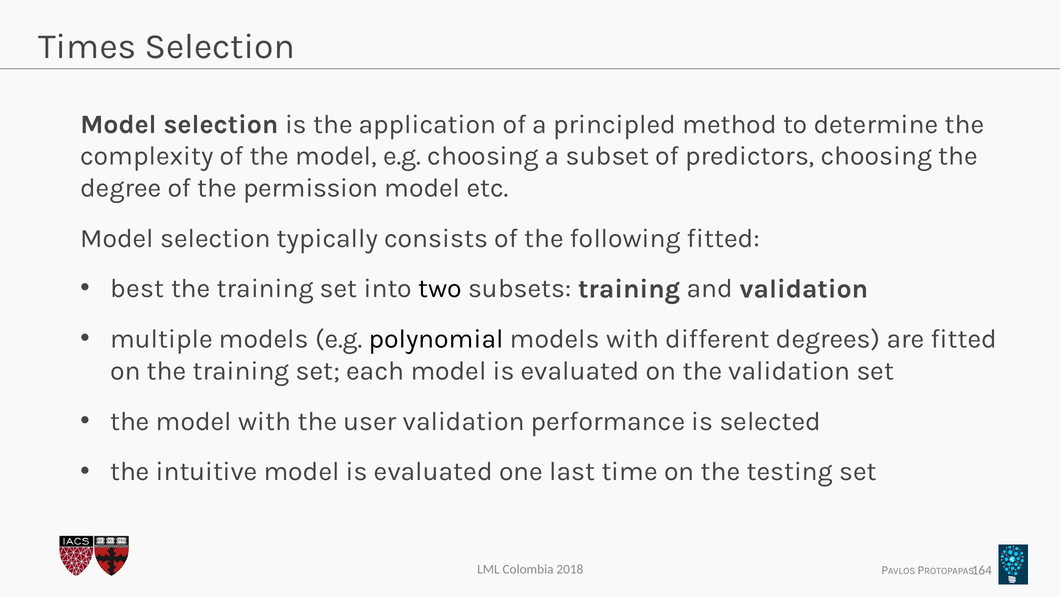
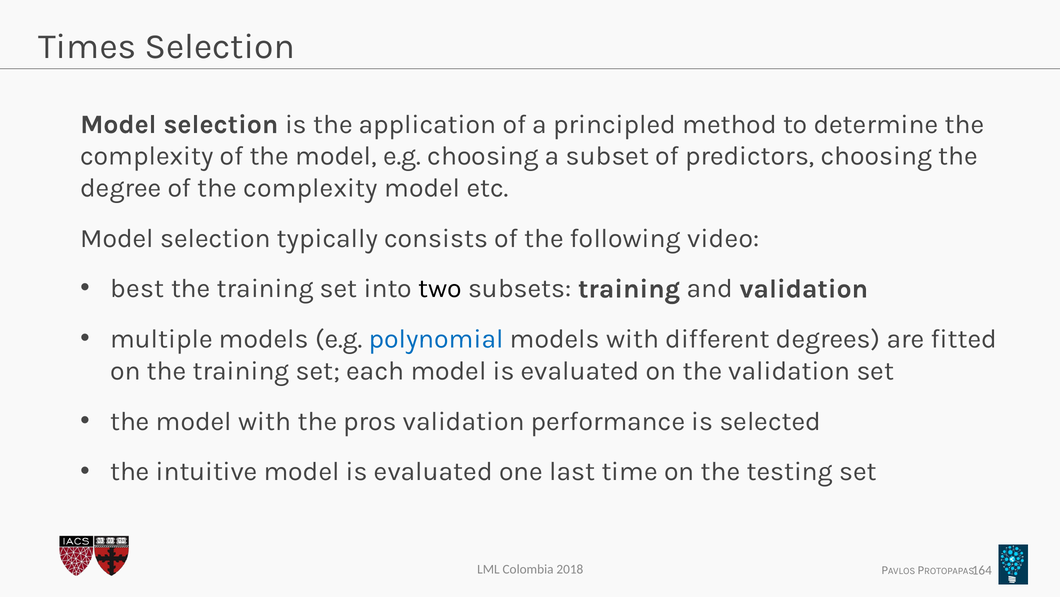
of the permission: permission -> complexity (310, 188)
following fitted: fitted -> video (723, 238)
polynomial colour: black -> blue (436, 339)
user: user -> pros (370, 421)
